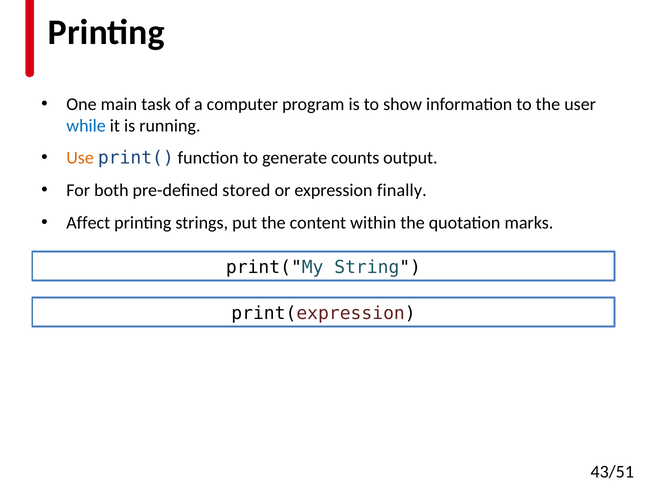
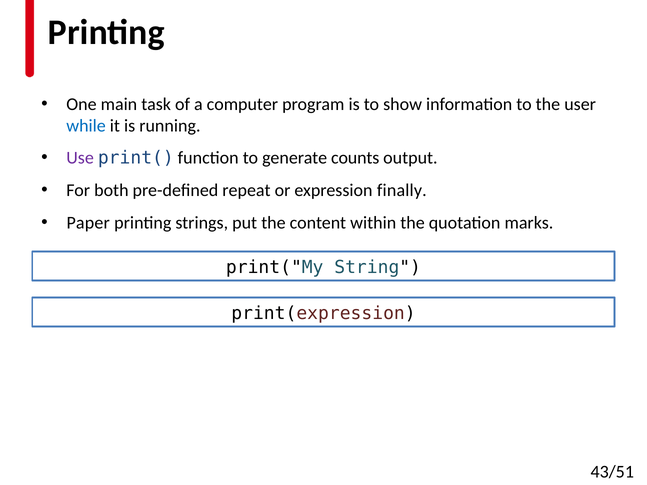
Use colour: orange -> purple (80, 158)
stored: stored -> repeat (246, 190)
Affect: Affect -> Paper (88, 223)
